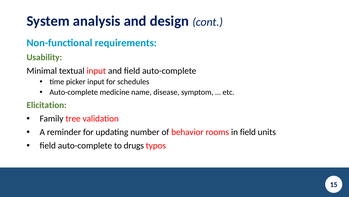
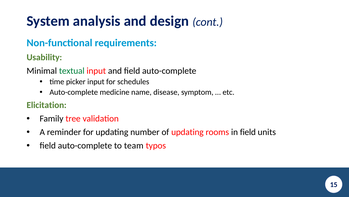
textual colour: black -> green (72, 71)
of behavior: behavior -> updating (187, 132)
drugs: drugs -> team (134, 145)
